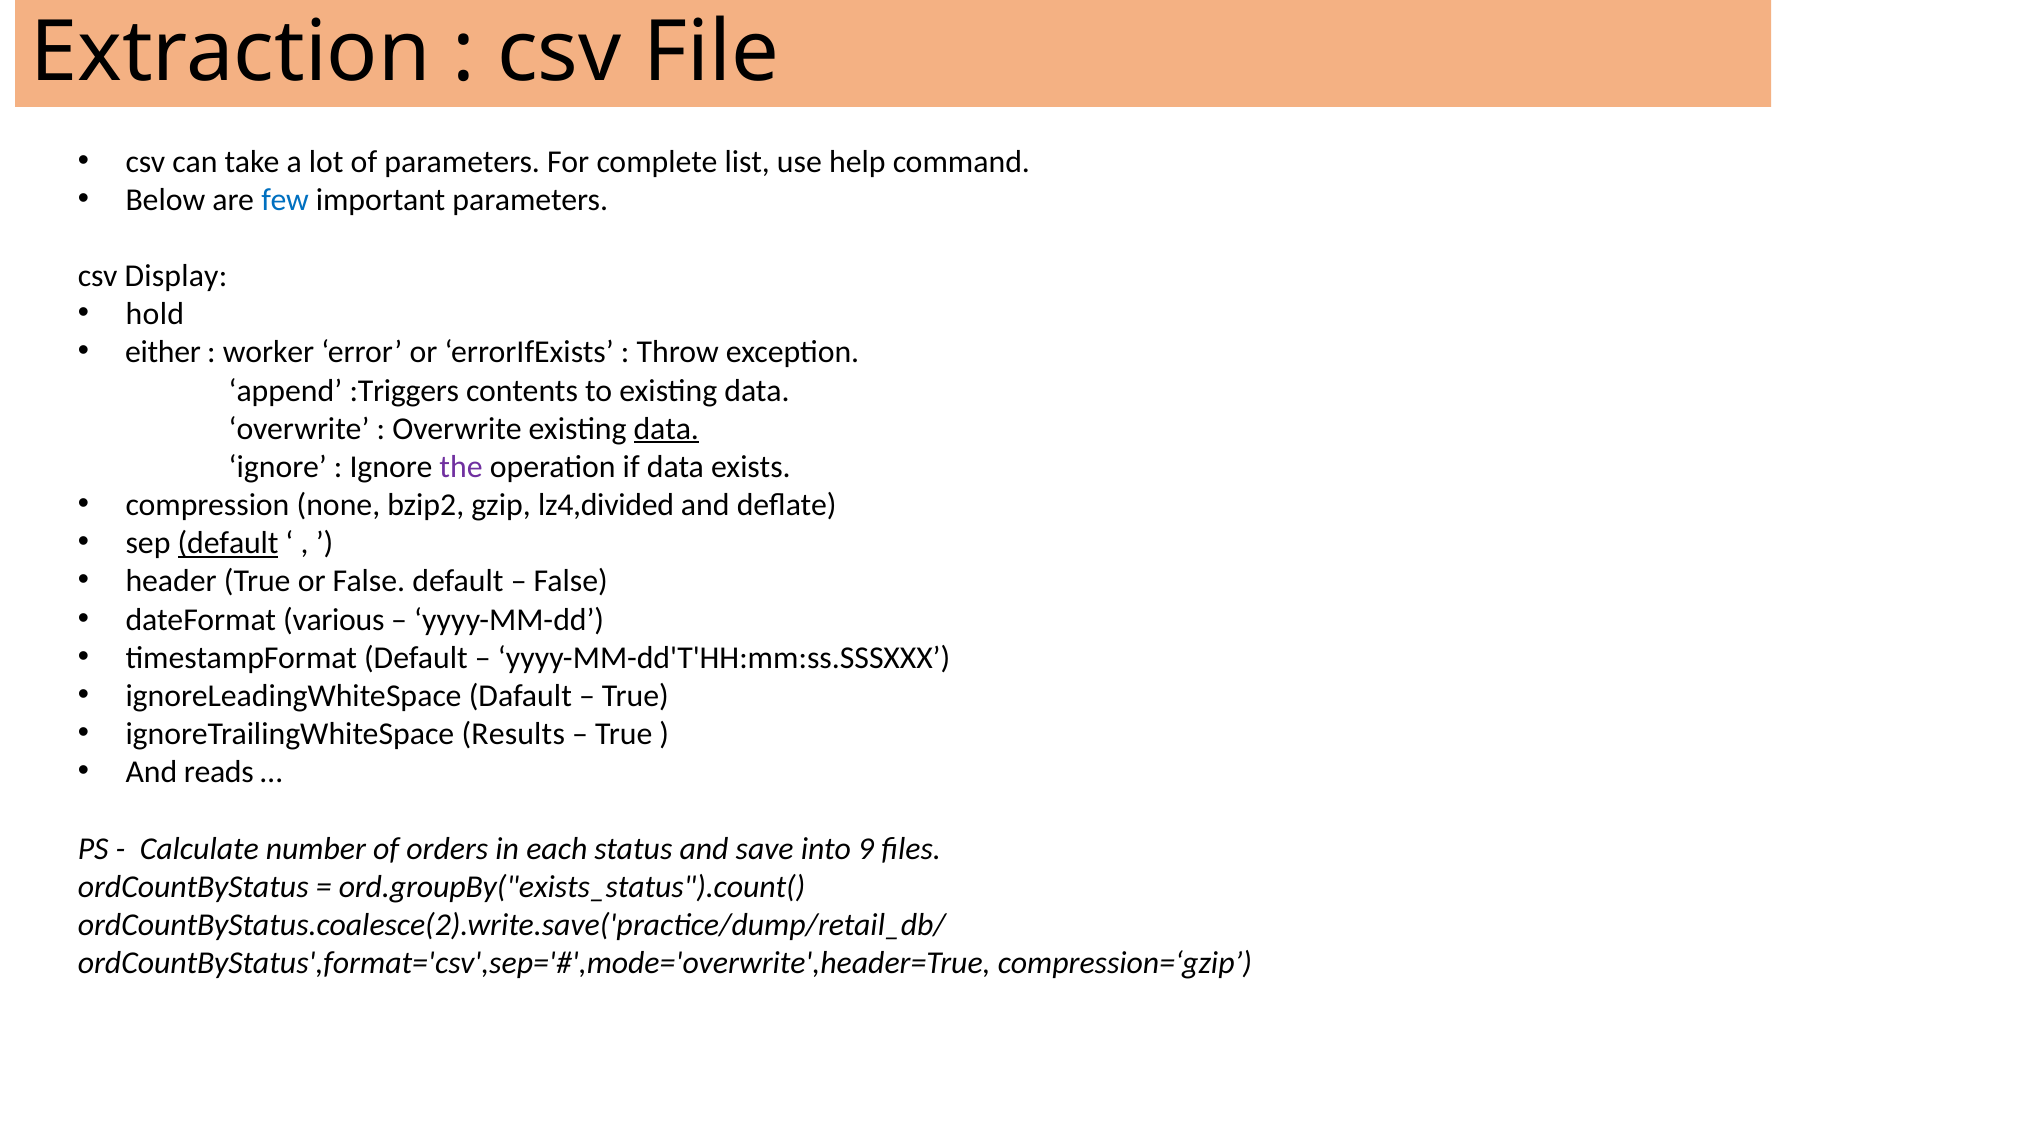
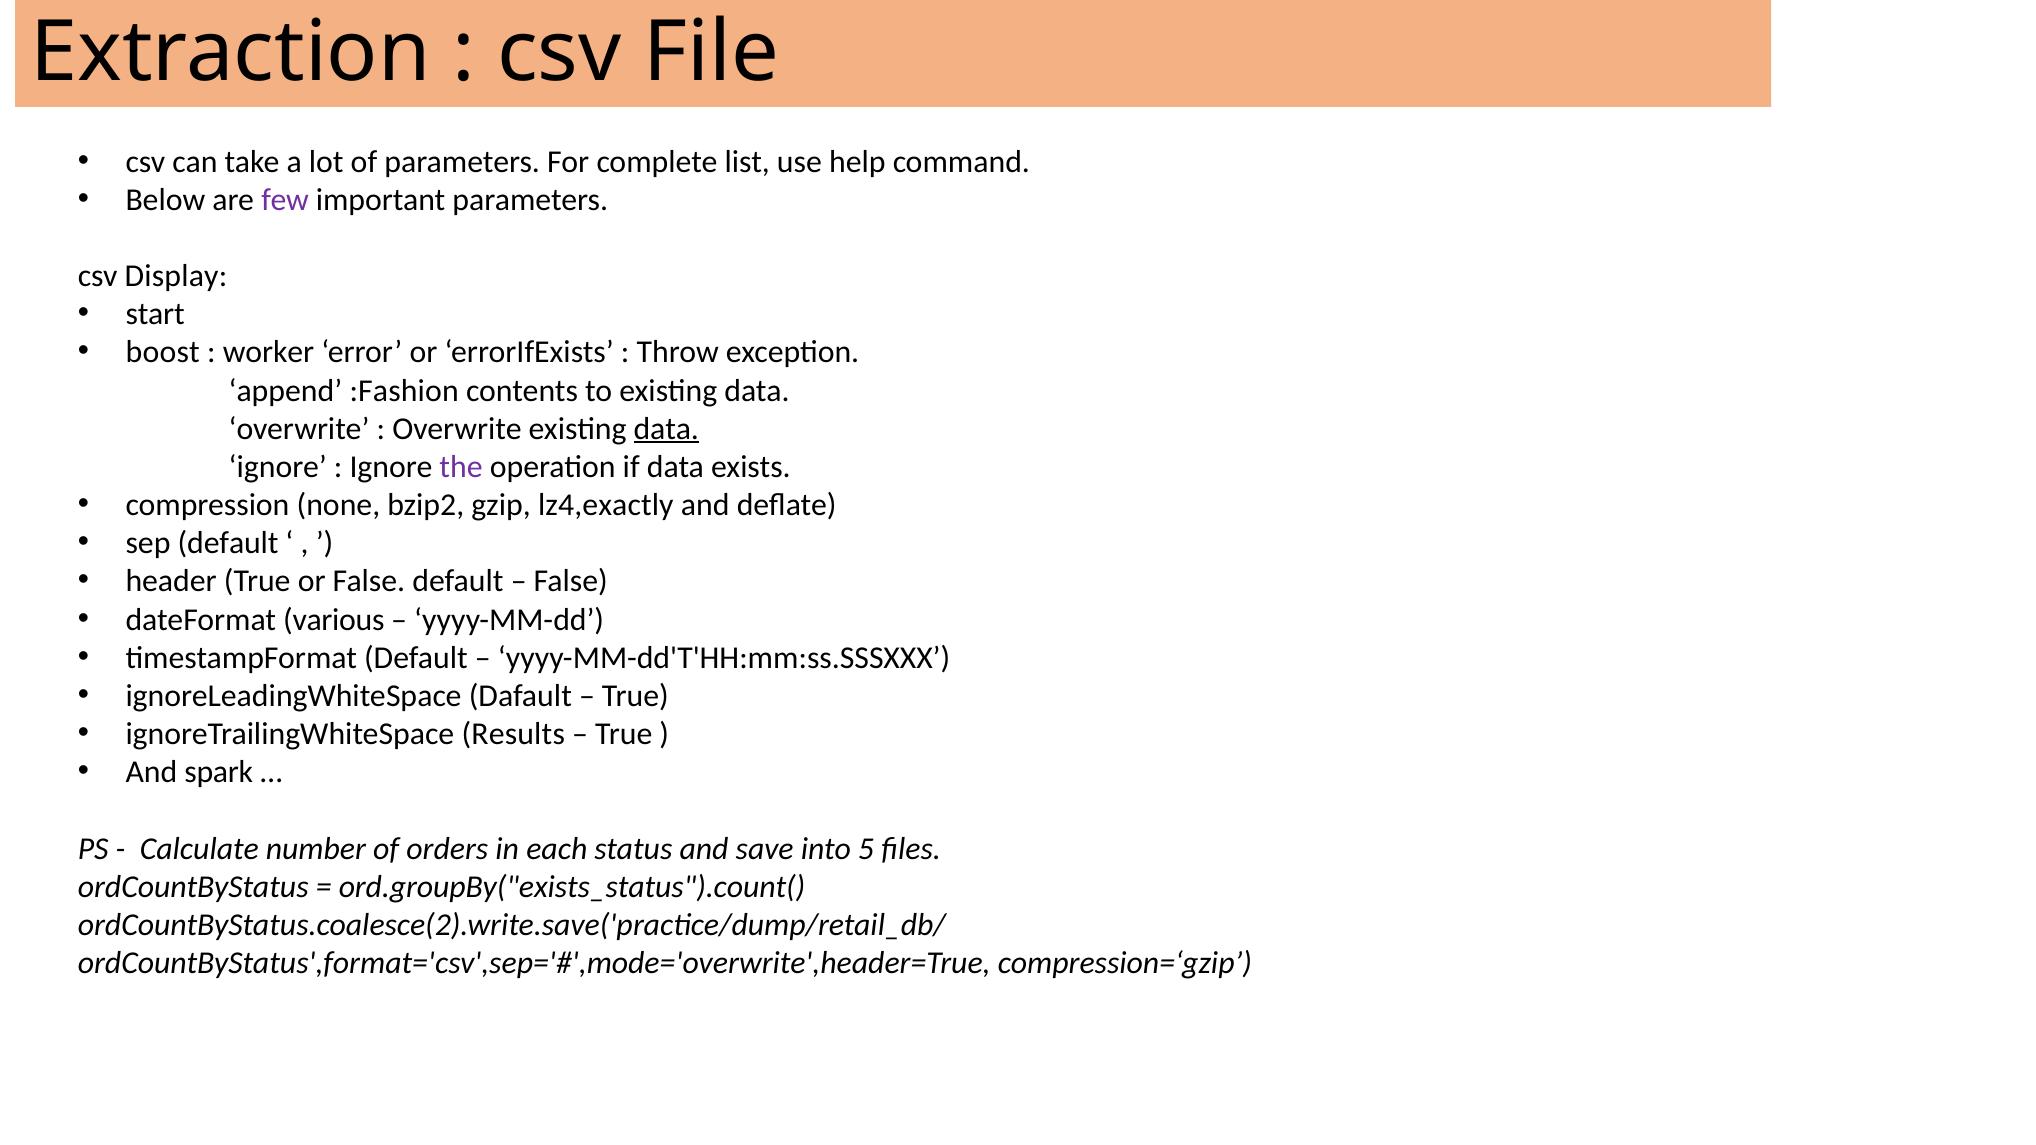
few colour: blue -> purple (285, 200)
hold: hold -> start (155, 314)
either: either -> boost (163, 352)
:Triggers: :Triggers -> :Fashion (404, 391)
lz4,divided: lz4,divided -> lz4,exactly (606, 505)
default underline: present -> none (228, 543)
reads: reads -> spark (219, 772)
9: 9 -> 5 (866, 849)
